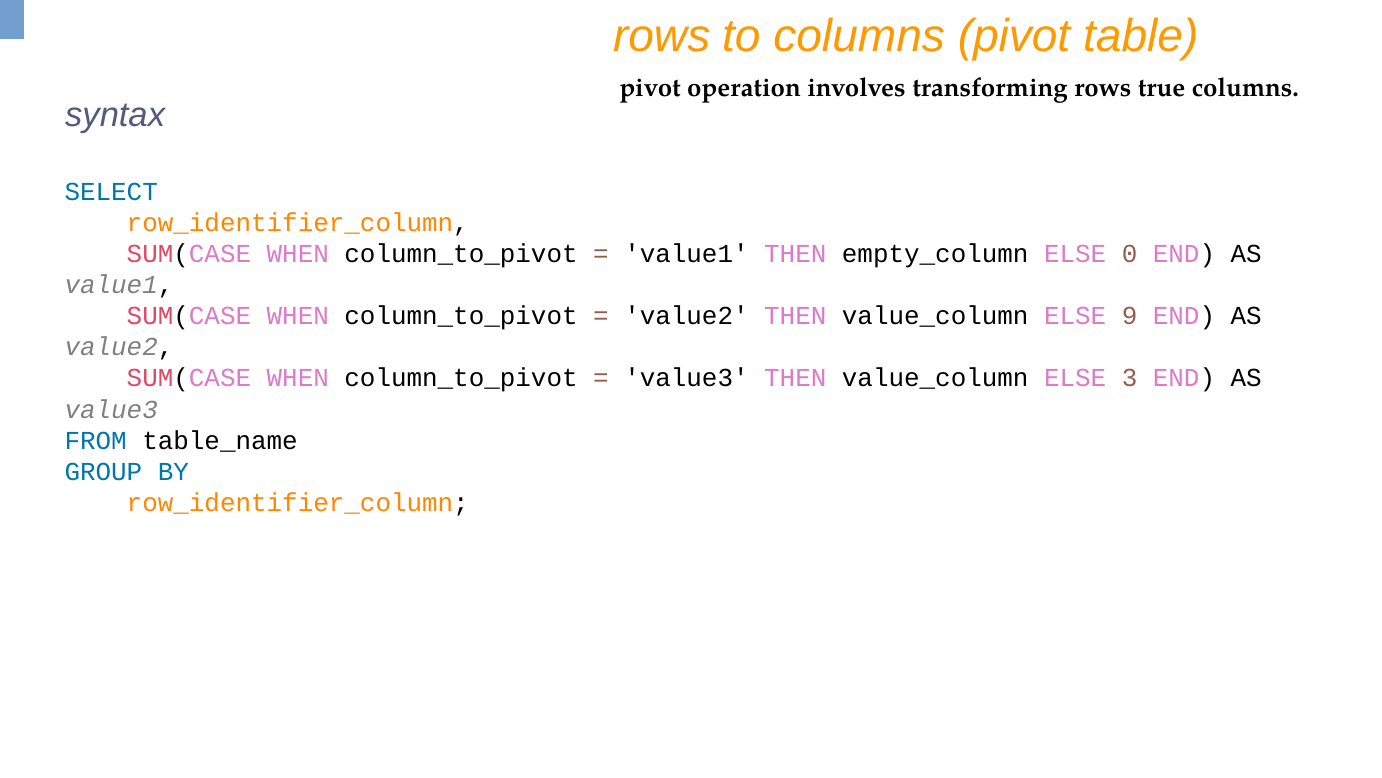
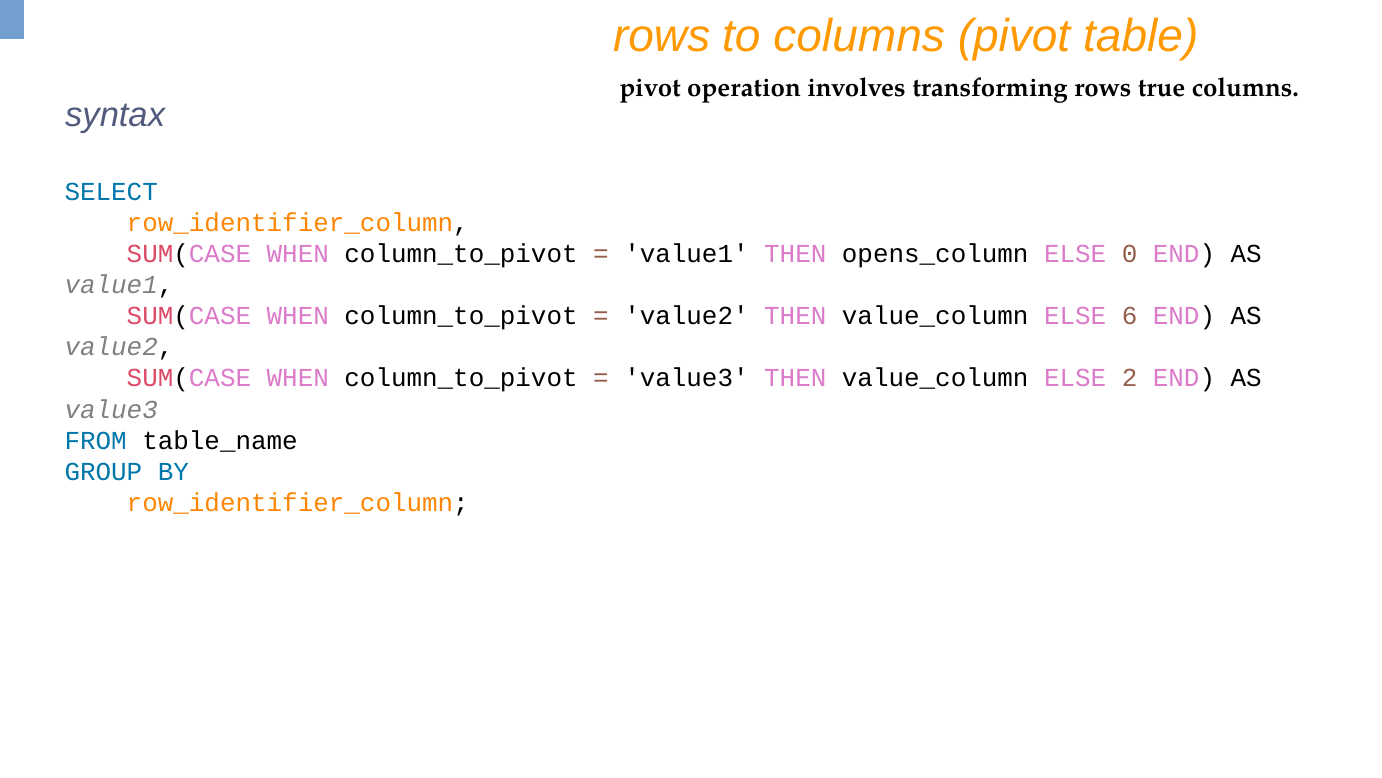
empty_column: empty_column -> opens_column (935, 254)
9: 9 -> 6 (1130, 316)
3: 3 -> 2 (1130, 378)
